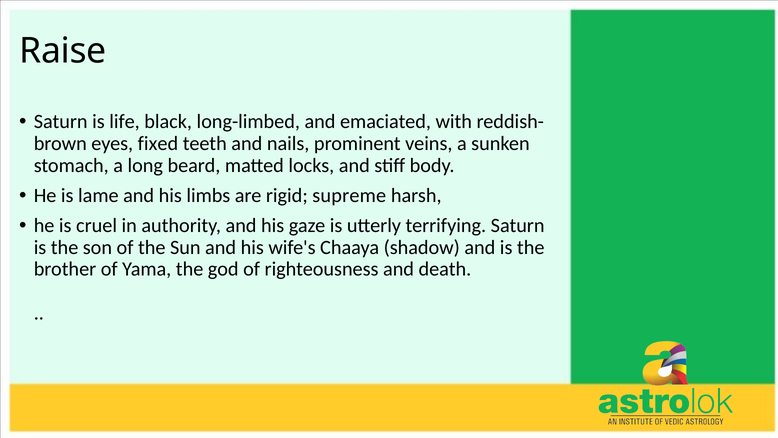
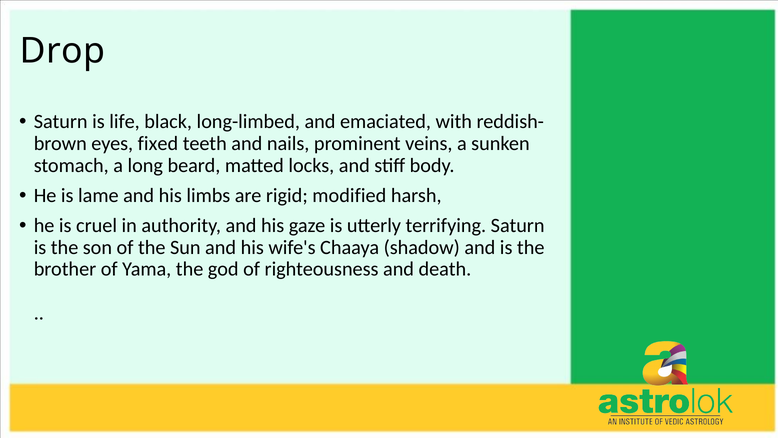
Raise: Raise -> Drop (62, 51)
supreme: supreme -> modified (349, 195)
